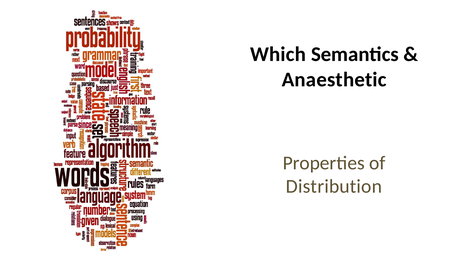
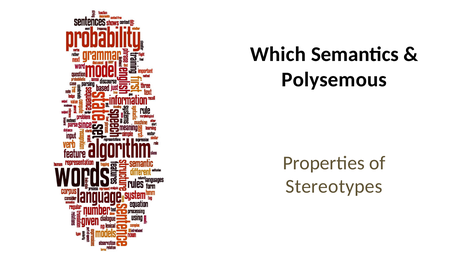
Anaesthetic: Anaesthetic -> Polysemous (334, 79)
Distribution: Distribution -> Stereotypes (334, 186)
